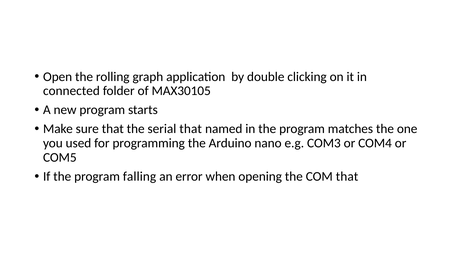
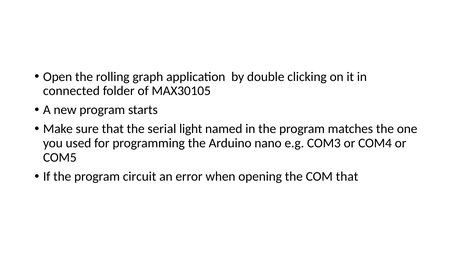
serial that: that -> light (191, 129)
falling: falling -> circuit (140, 176)
